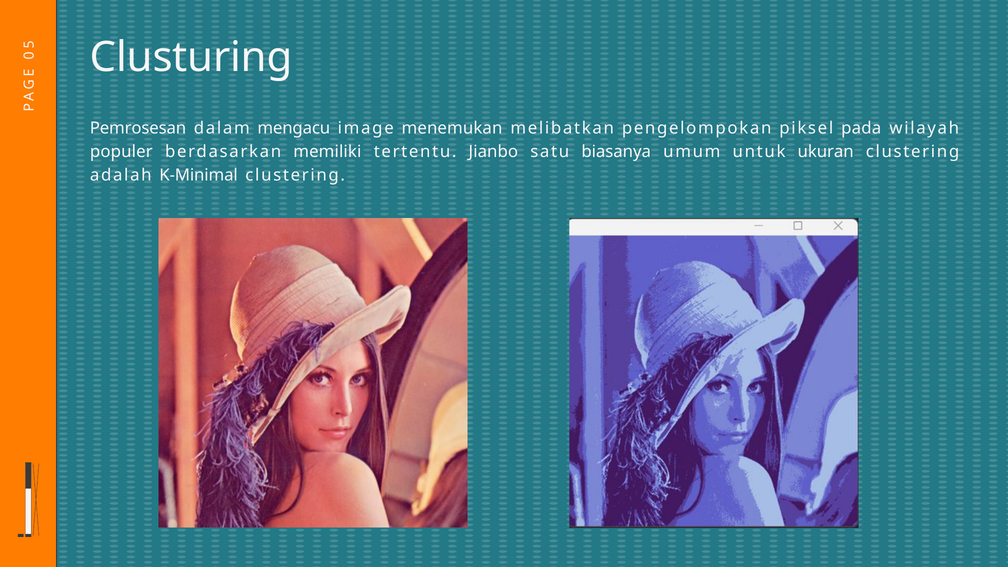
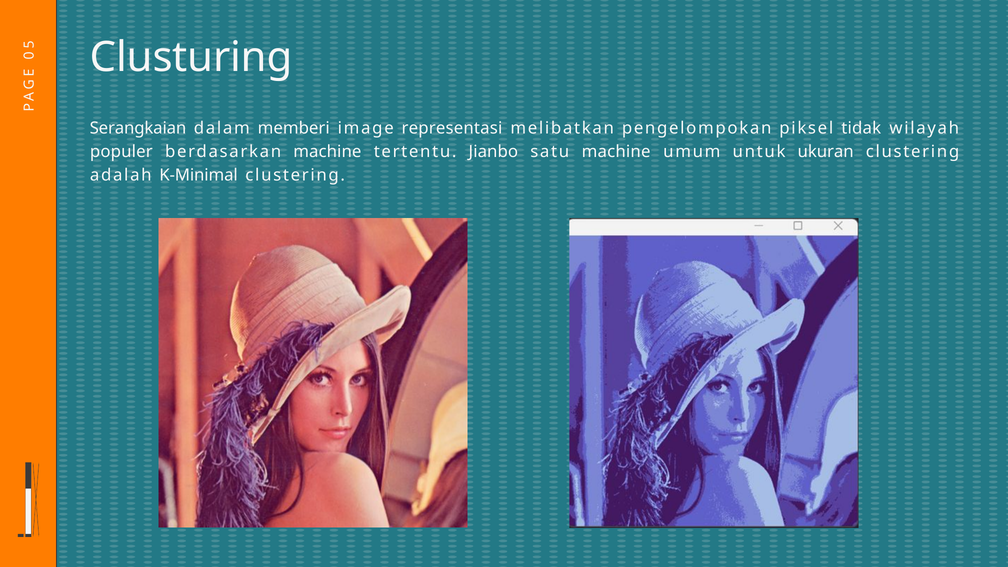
Pemrosesan: Pemrosesan -> Serangkaian (138, 128)
mengacu: mengacu -> memberi (294, 128)
menemukan: menemukan -> representasi (452, 128)
pada: pada -> tidak (861, 128)
berdasarkan memiliki: memiliki -> machine (327, 152)
satu biasanya: biasanya -> machine (616, 152)
